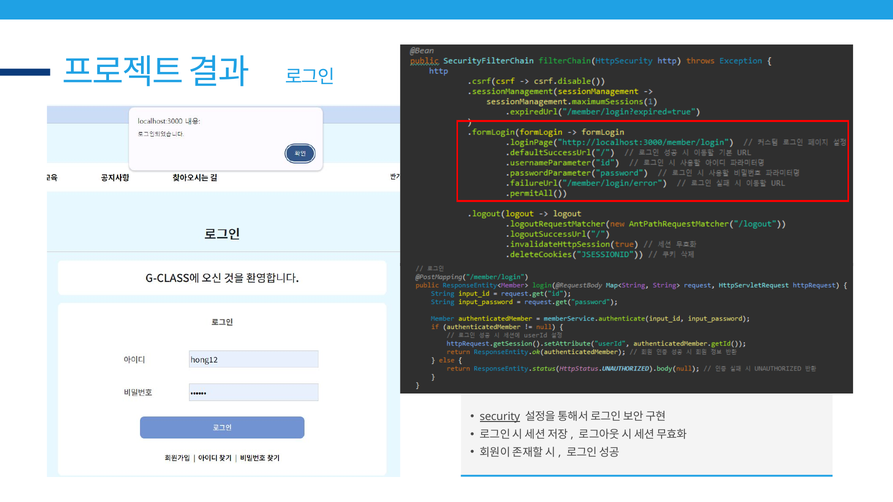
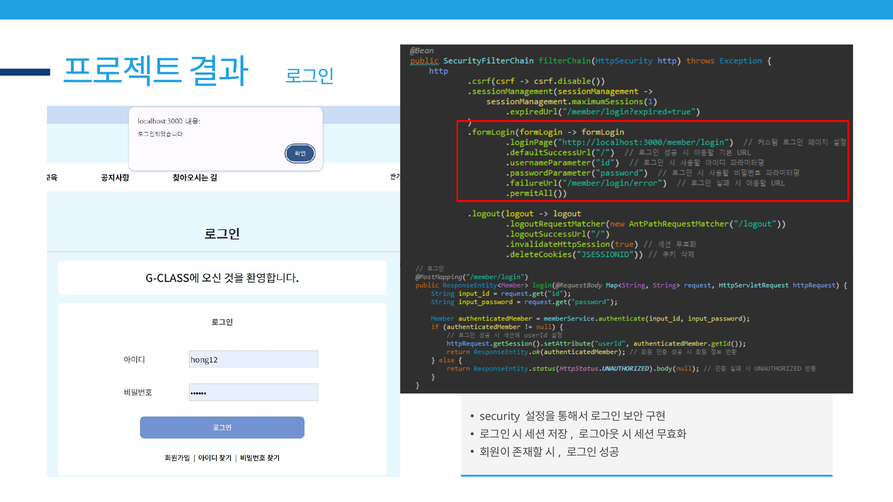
security underline: present -> none (500, 417)
